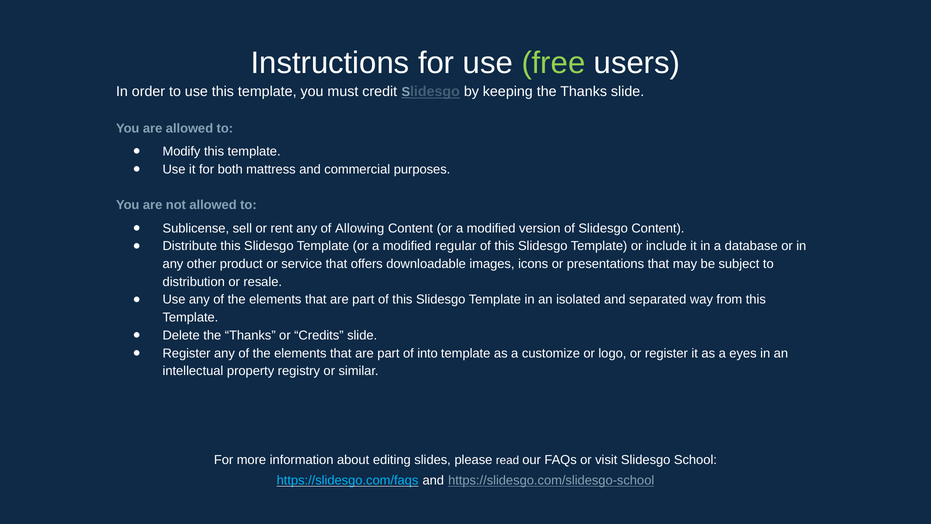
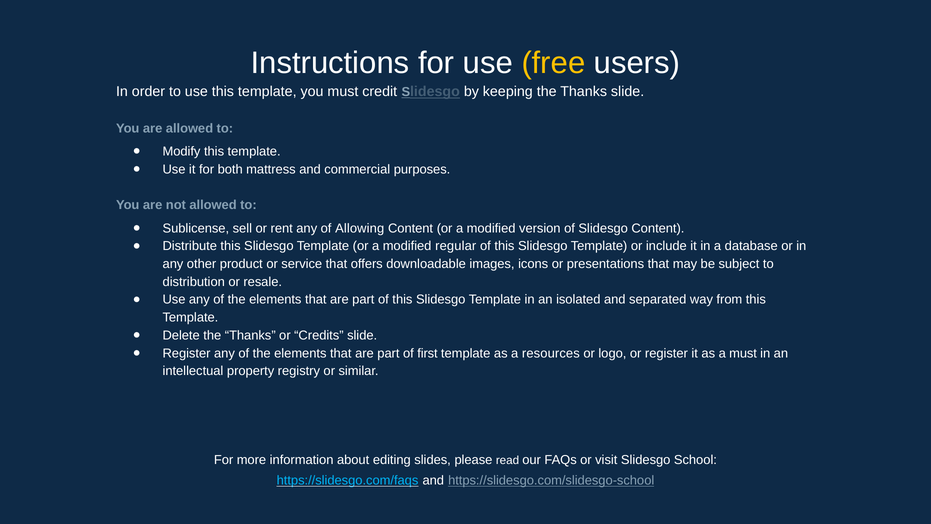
free colour: light green -> yellow (553, 63)
into: into -> first (427, 353)
customize: customize -> resources (551, 353)
a eyes: eyes -> must (743, 353)
